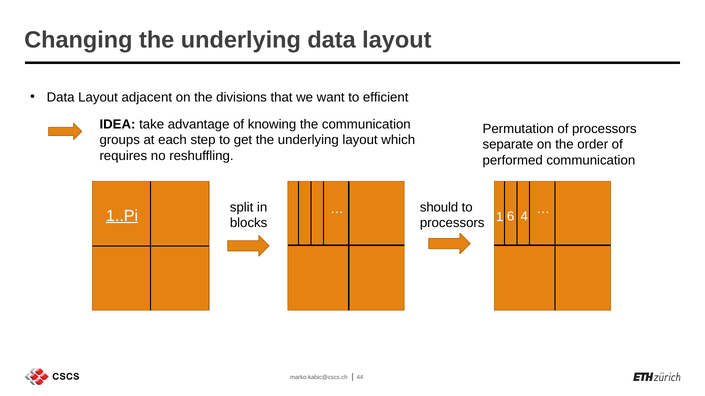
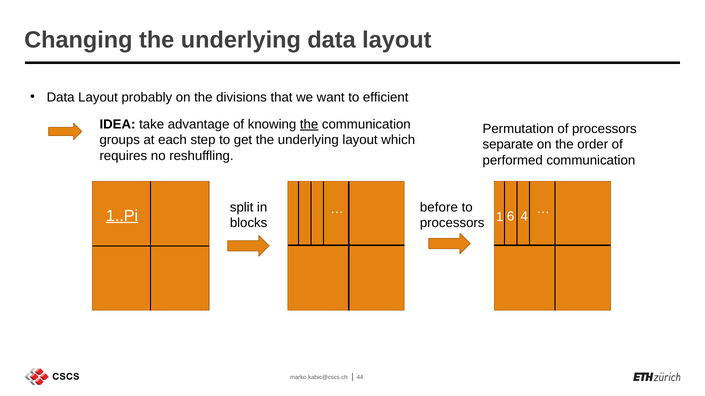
adjacent: adjacent -> probably (147, 97)
the underline: none -> present (309, 124)
should: should -> before (439, 208)
